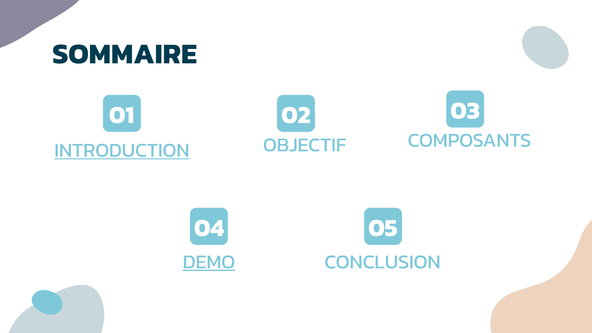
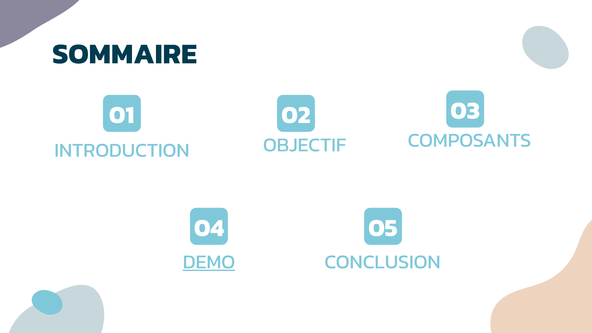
INTRODUCTION underline: present -> none (122, 150)
